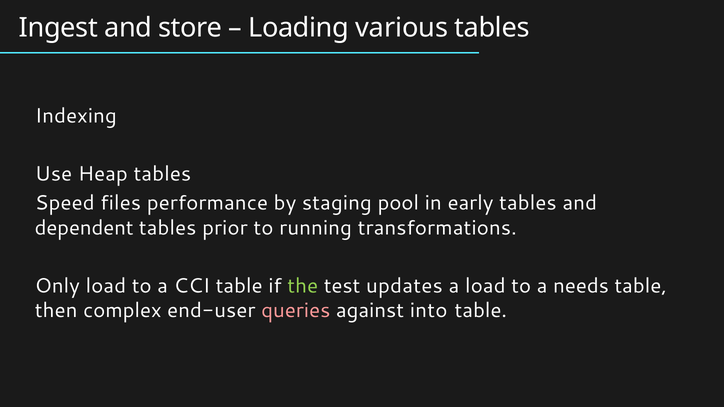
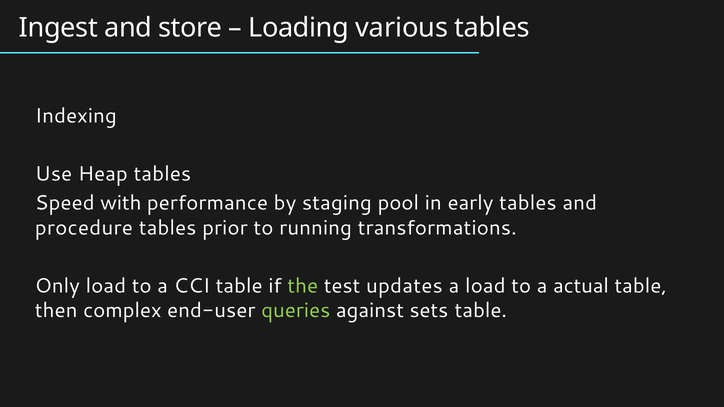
files: files -> with (121, 203)
dependent: dependent -> procedure (84, 228)
needs: needs -> actual (581, 286)
queries colour: pink -> light green (296, 311)
into: into -> sets (429, 311)
